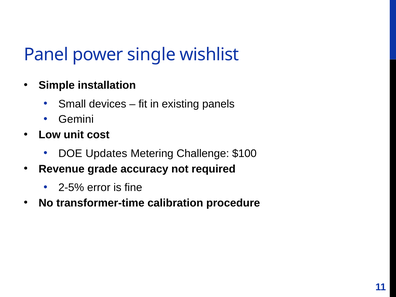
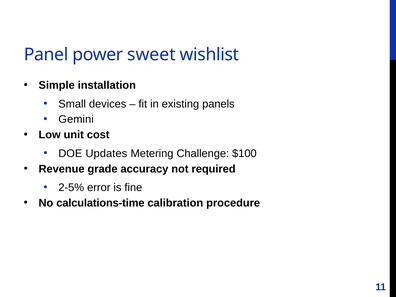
single: single -> sweet (151, 55)
transformer-time: transformer-time -> calculations-time (100, 203)
